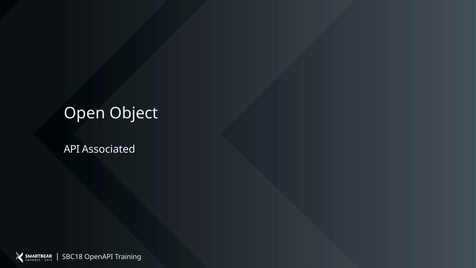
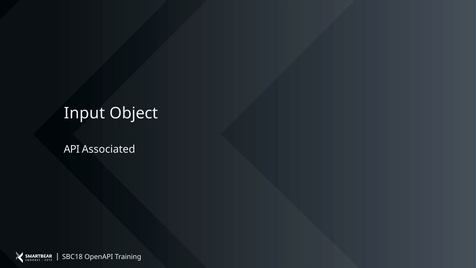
Open: Open -> Input (84, 113)
